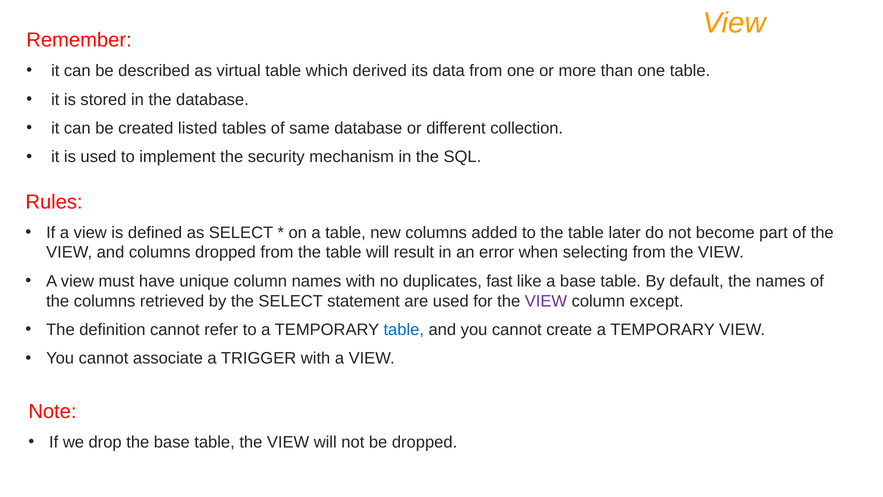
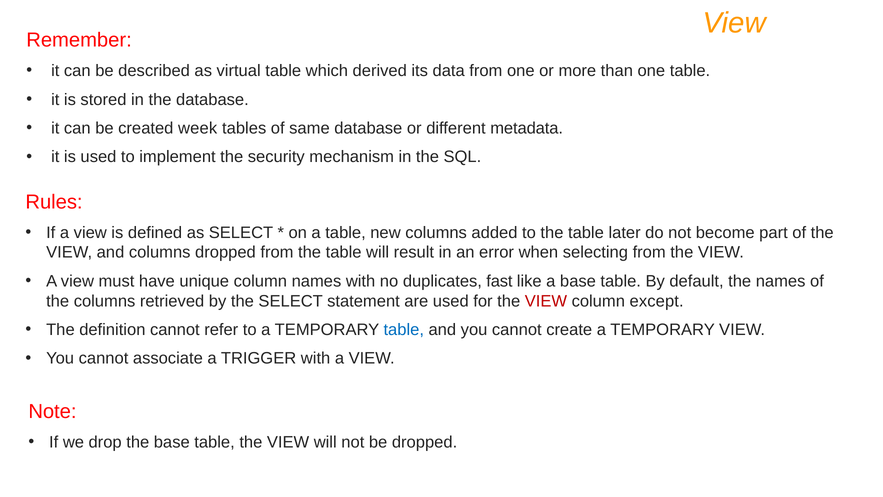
listed: listed -> week (198, 128)
collection: collection -> metadata (527, 128)
VIEW colour: purple -> red (546, 301)
